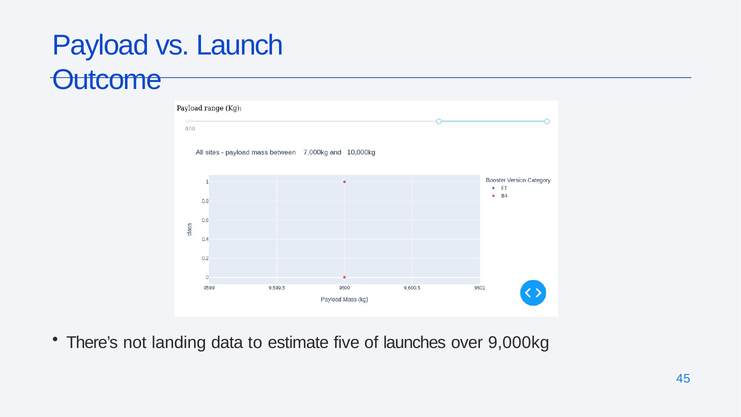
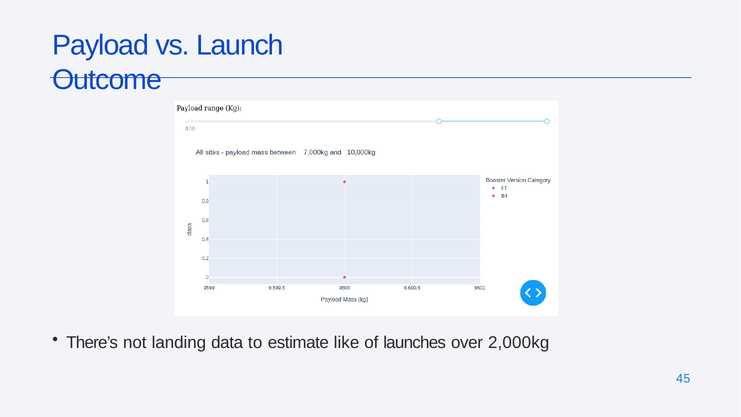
five: five -> like (347, 342)
9,000kg: 9,000kg -> 2,000kg (519, 342)
